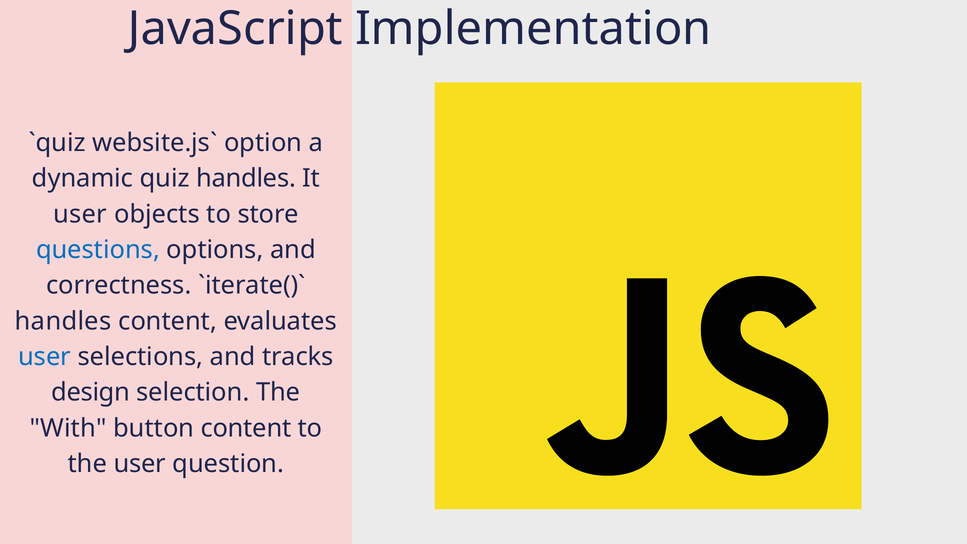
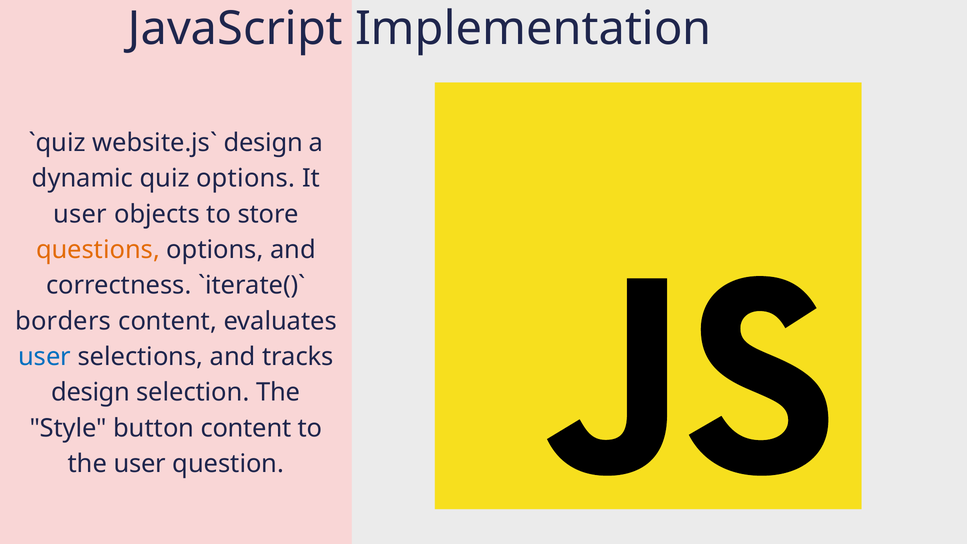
option: option -> design (263, 143)
quiz handles: handles -> options (246, 178)
questions colour: blue -> orange (98, 250)
handles: handles -> borders (63, 321)
With: With -> Style (68, 428)
